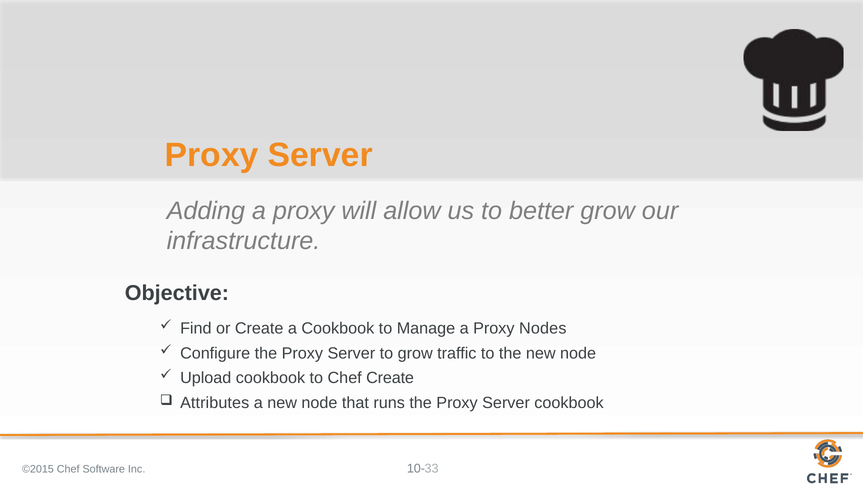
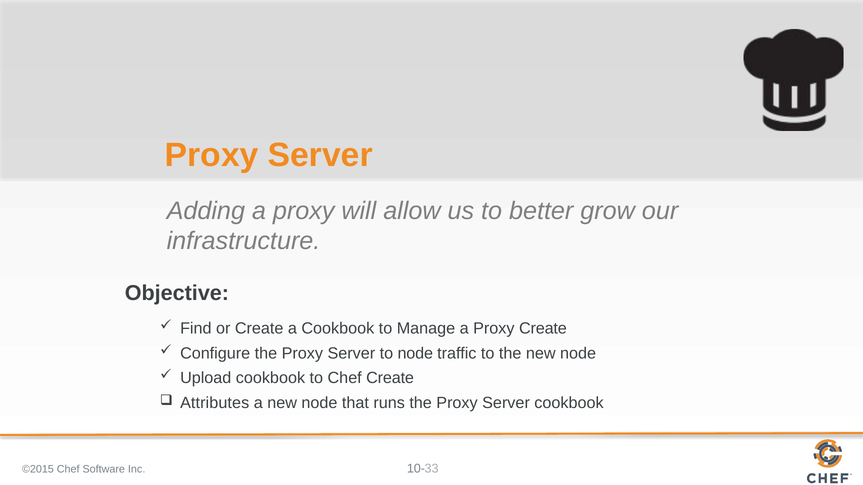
Proxy Nodes: Nodes -> Create (543, 329)
to grow: grow -> node (415, 354)
